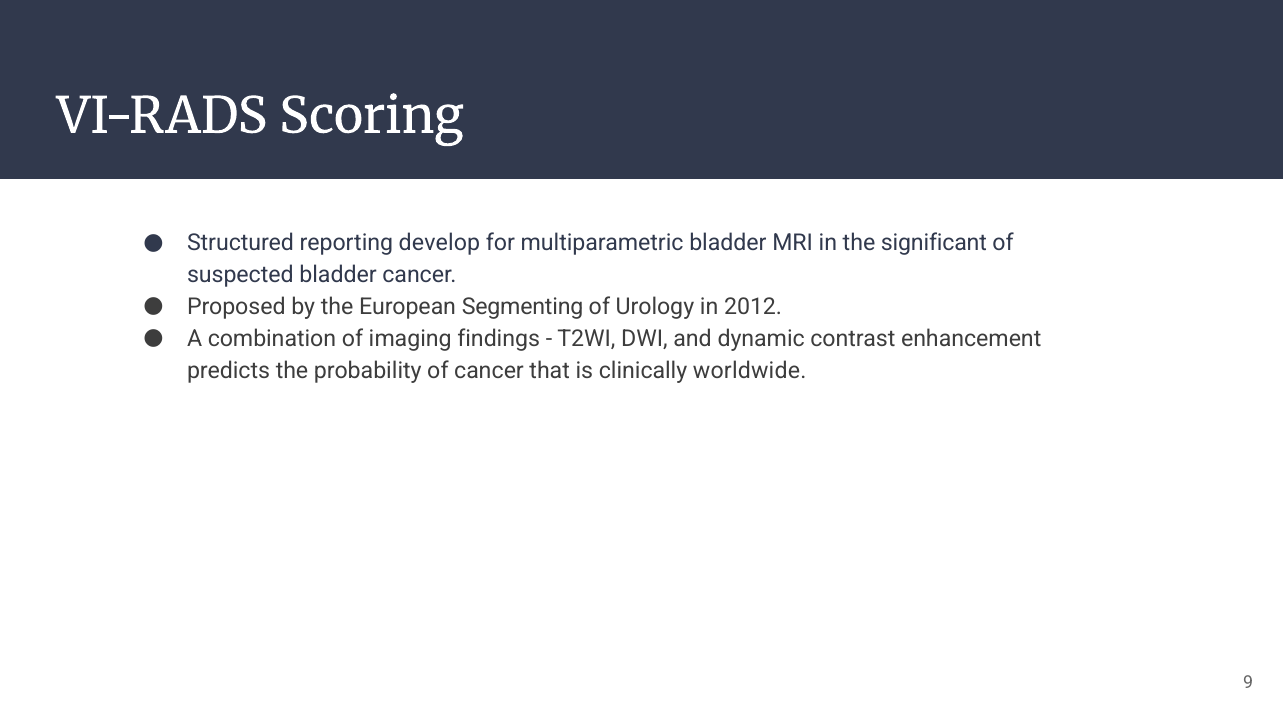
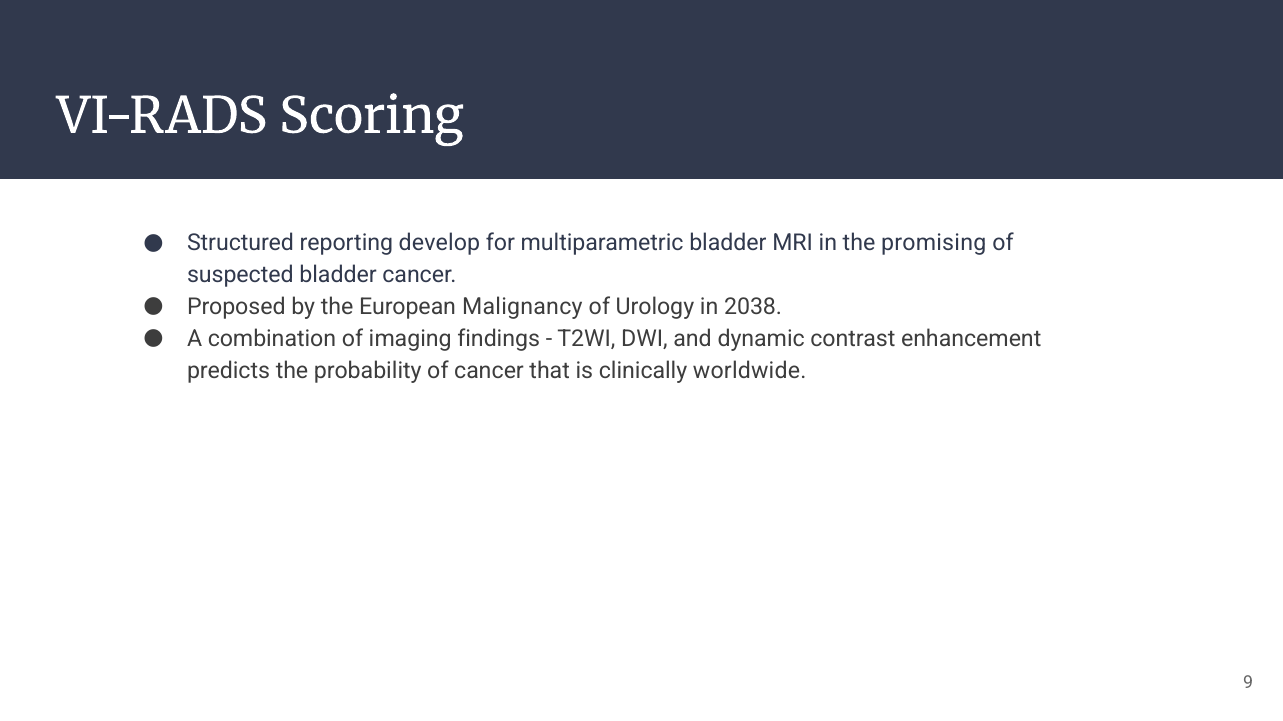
significant: significant -> promising (934, 243)
Segmenting: Segmenting -> Malignancy (522, 307)
2012: 2012 -> 2038 (753, 307)
